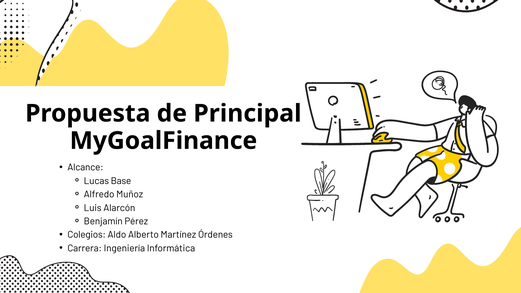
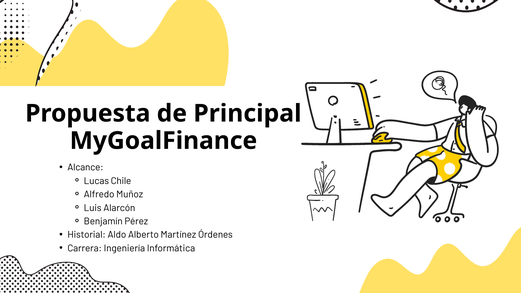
Base: Base -> Chile (121, 181)
Colegios: Colegios -> Historial (87, 235)
